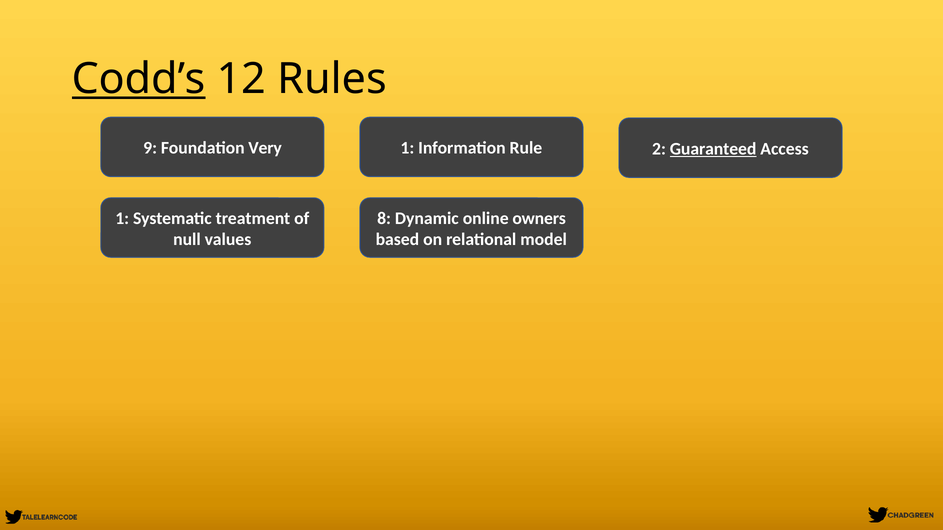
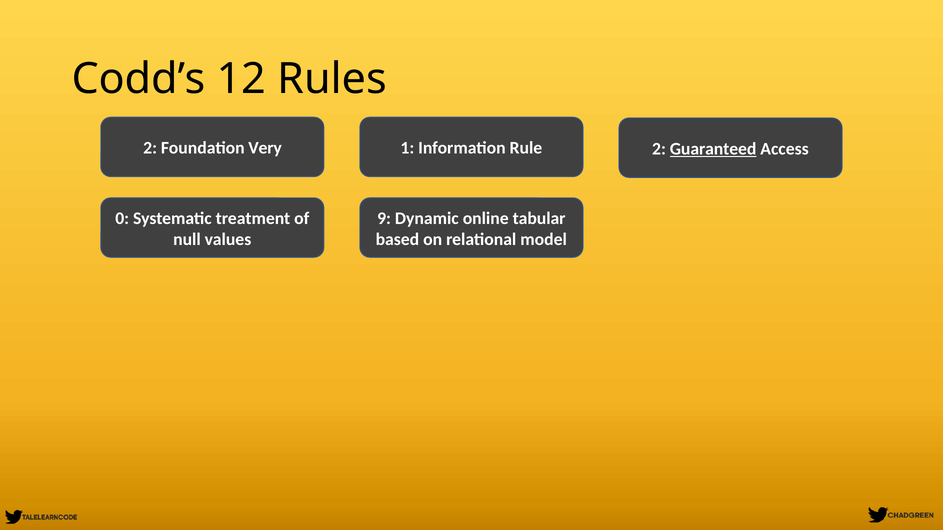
Codd’s underline: present -> none (139, 79)
9: 9 -> 2 (150, 148)
1: 1 -> 0 (122, 218)
8: 8 -> 9 (384, 218)
owners: owners -> tabular (539, 218)
